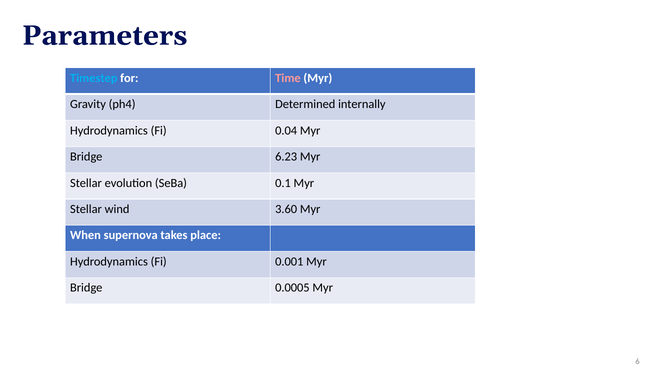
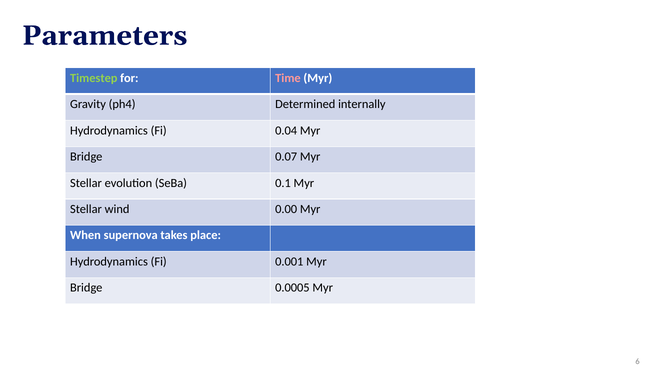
Timestep colour: light blue -> light green (94, 78)
6.23: 6.23 -> 0.07 (286, 157)
3.60: 3.60 -> 0.00 (286, 209)
